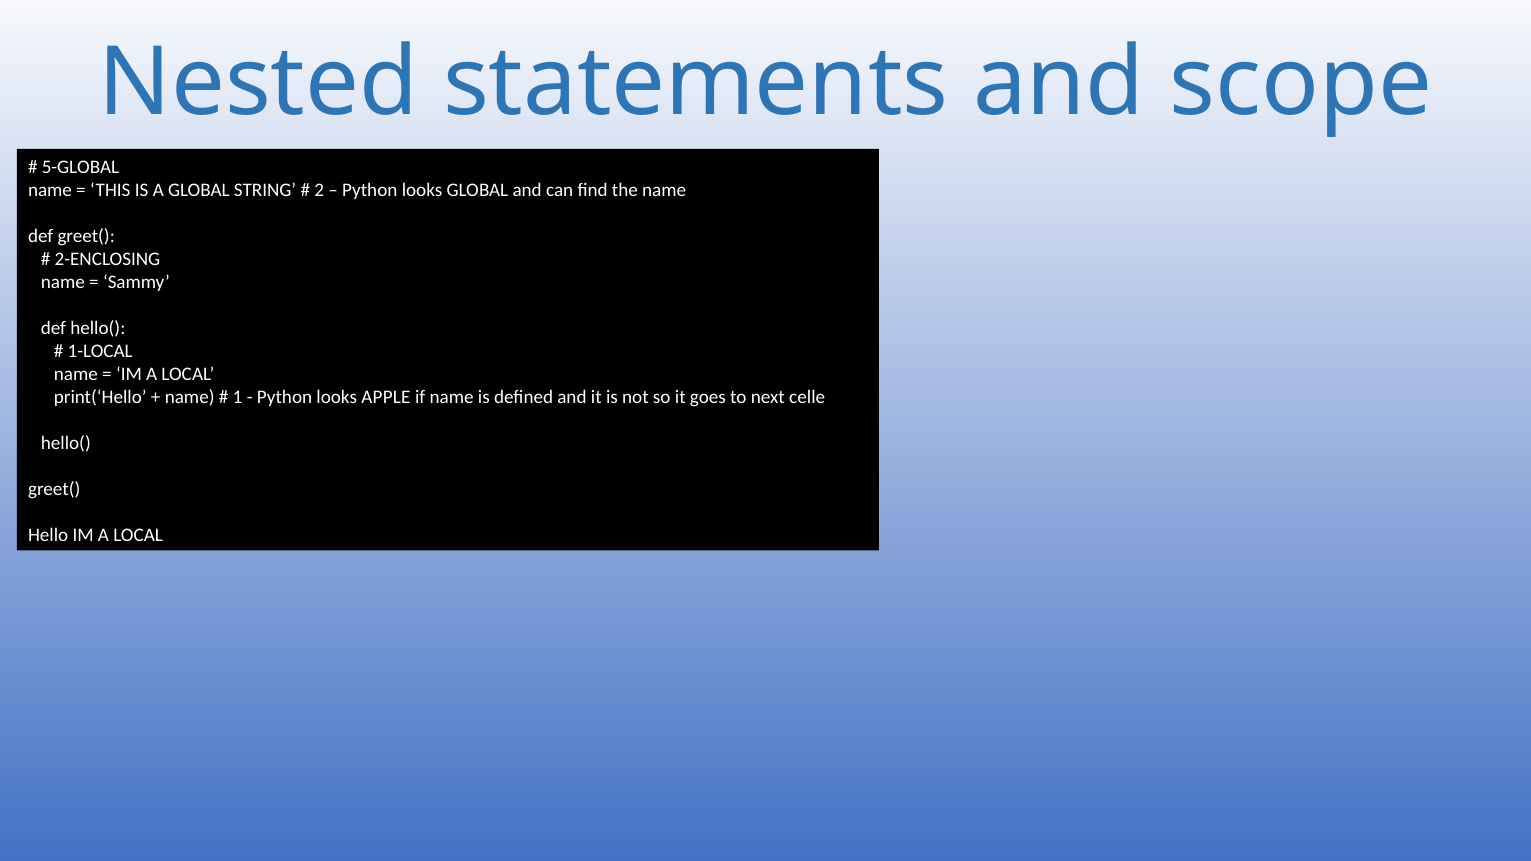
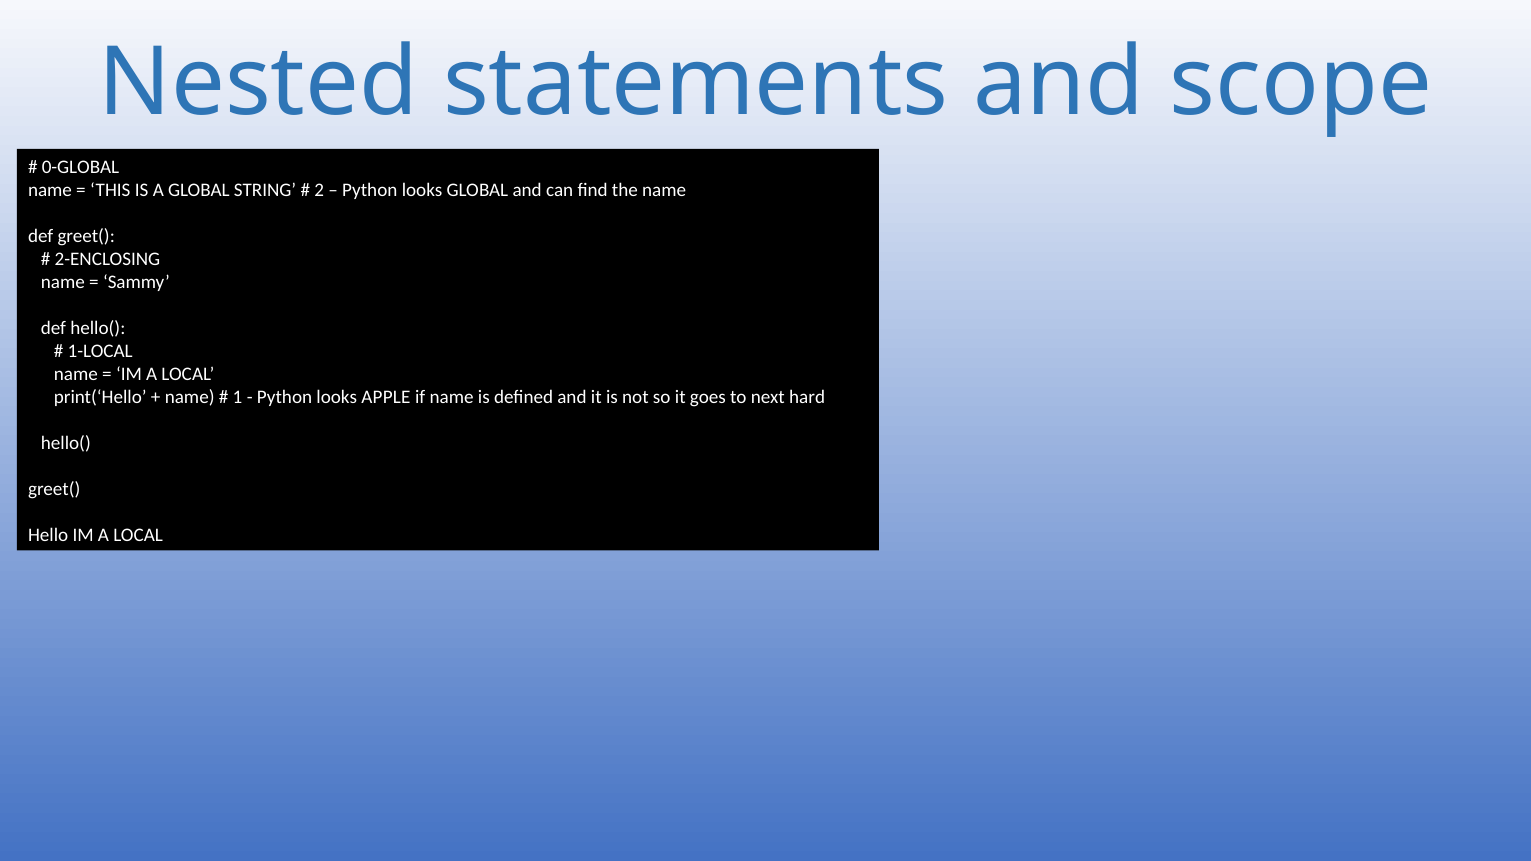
5-GLOBAL: 5-GLOBAL -> 0-GLOBAL (80, 167)
celle: celle -> hard (807, 397)
